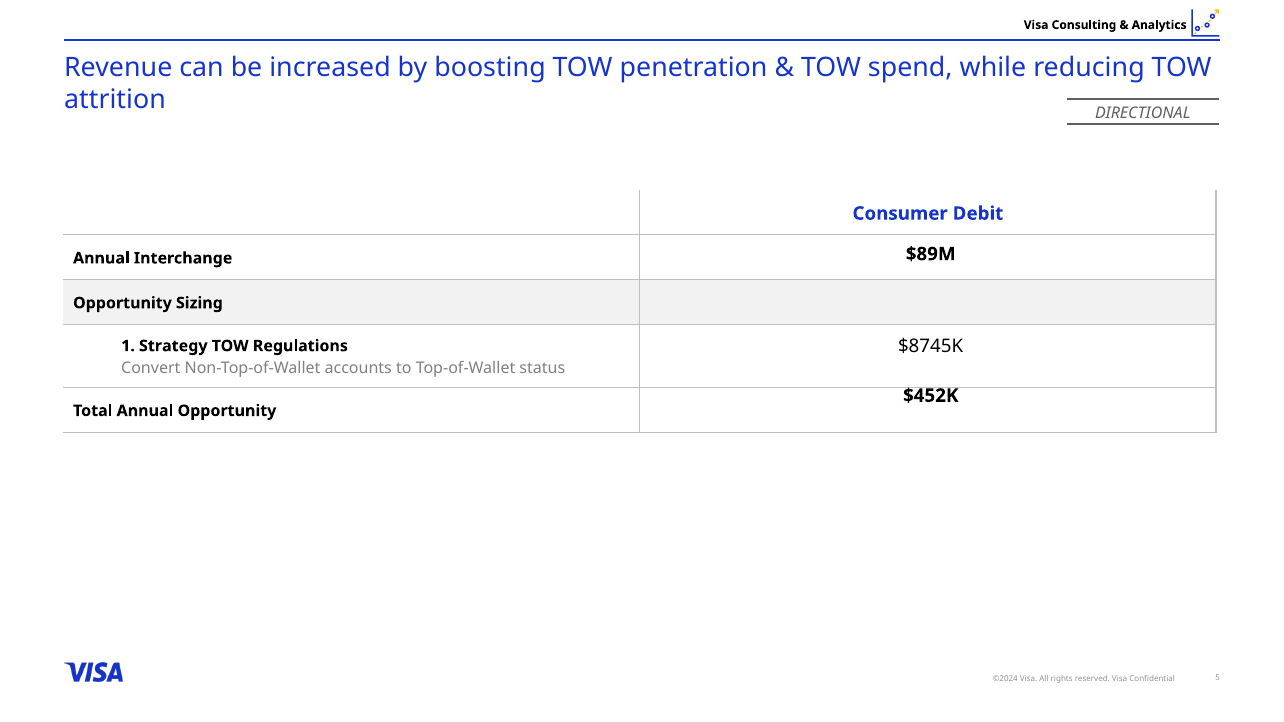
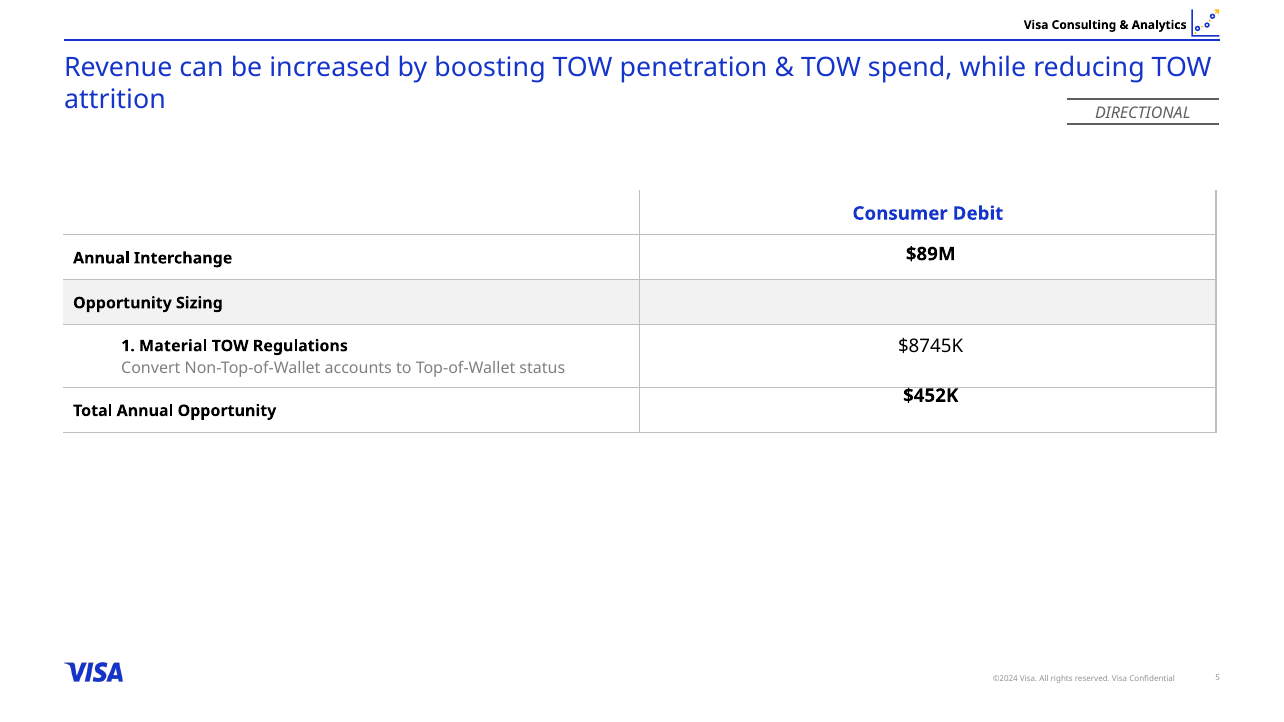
Strategy: Strategy -> Material (173, 346)
